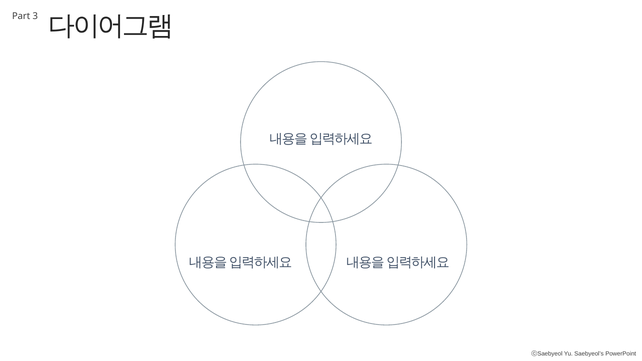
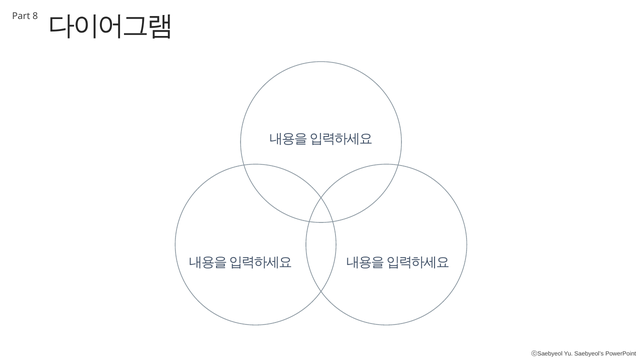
3: 3 -> 8 (35, 16)
